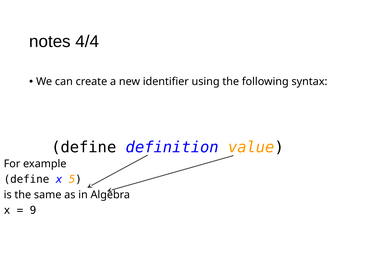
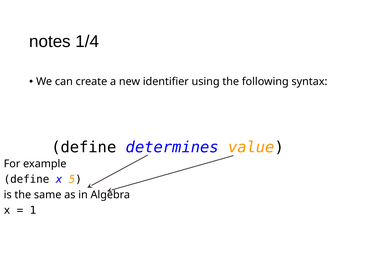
4/4: 4/4 -> 1/4 (87, 42)
definition: definition -> determines (172, 147)
9: 9 -> 1 (33, 211)
